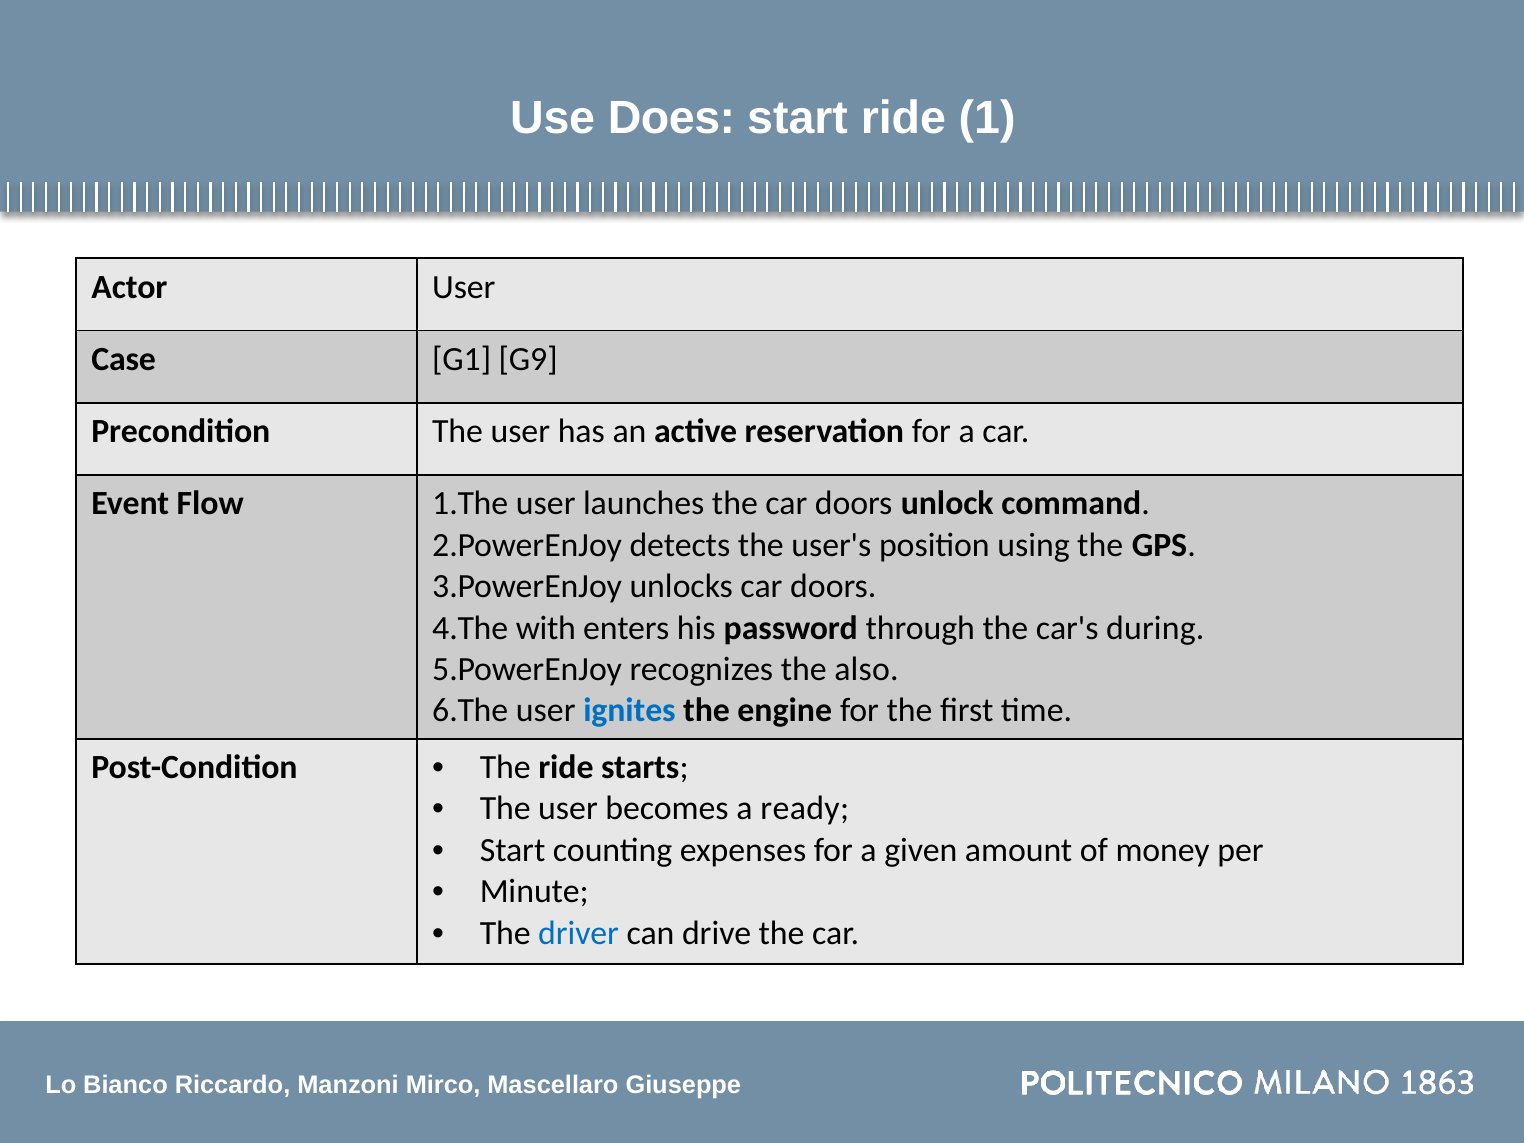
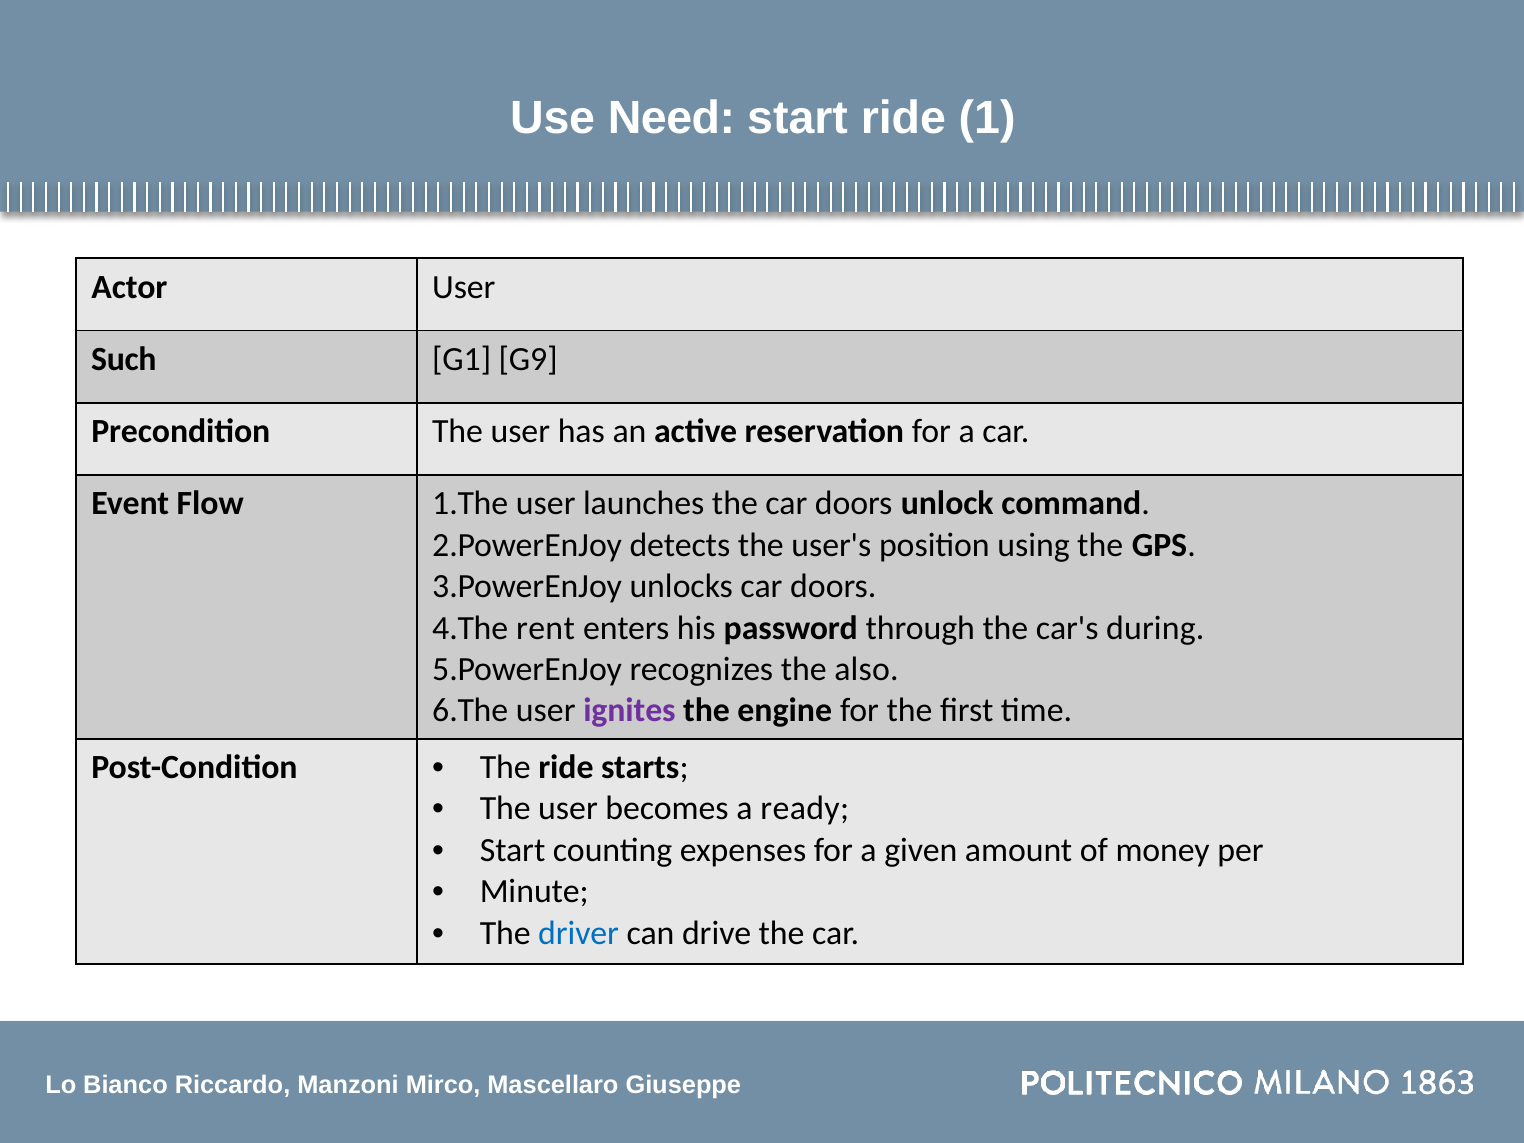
Does: Does -> Need (671, 118)
Case: Case -> Such (124, 359)
with: with -> rent (546, 628)
ignites colour: blue -> purple (629, 711)
